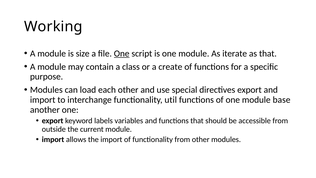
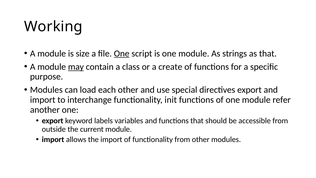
iterate: iterate -> strings (235, 53)
may underline: none -> present (76, 67)
util: util -> init (171, 100)
base: base -> refer (282, 100)
